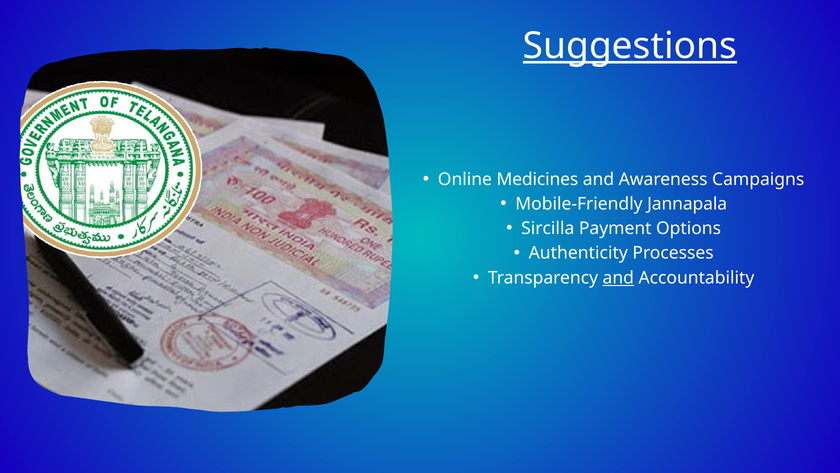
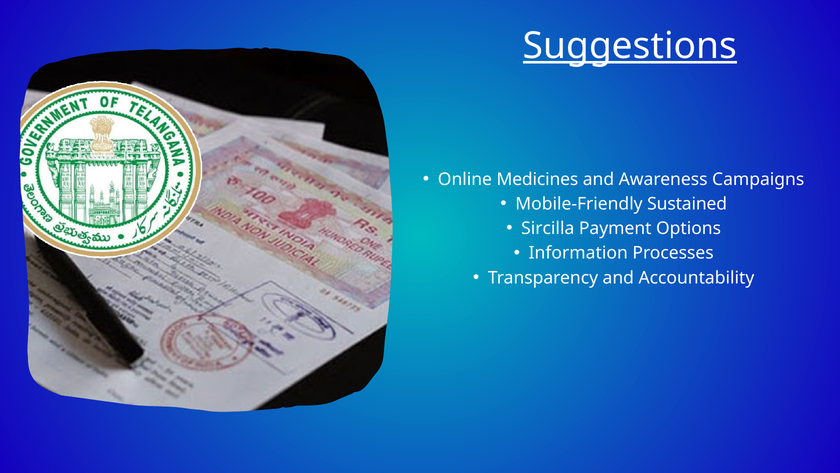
Jannapala: Jannapala -> Sustained (687, 204)
Authenticity: Authenticity -> Information (578, 253)
and underline: present -> none (618, 277)
